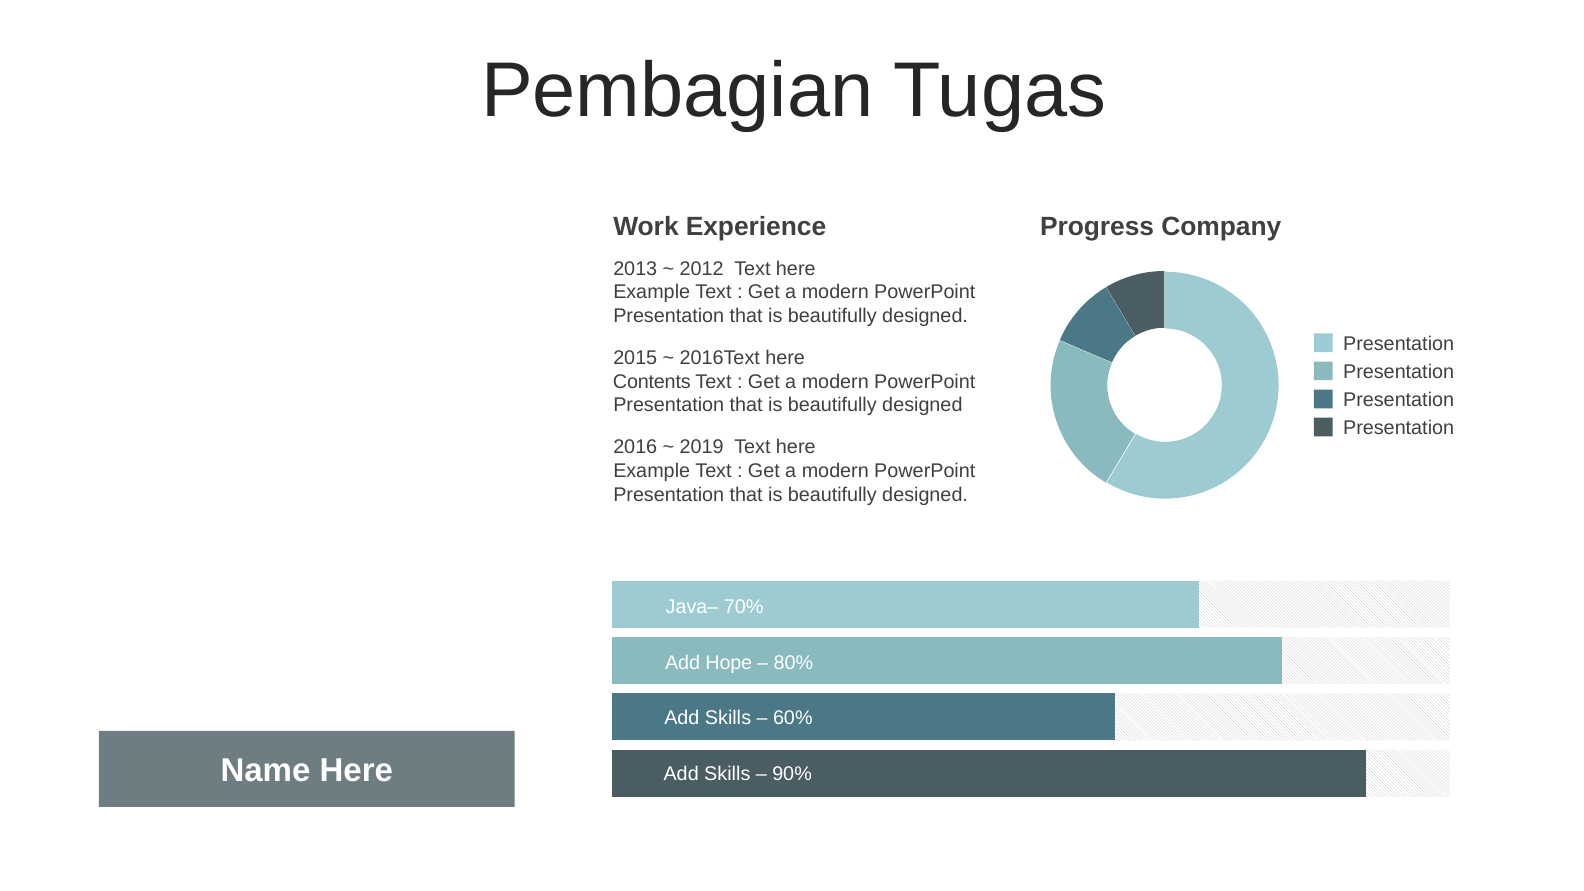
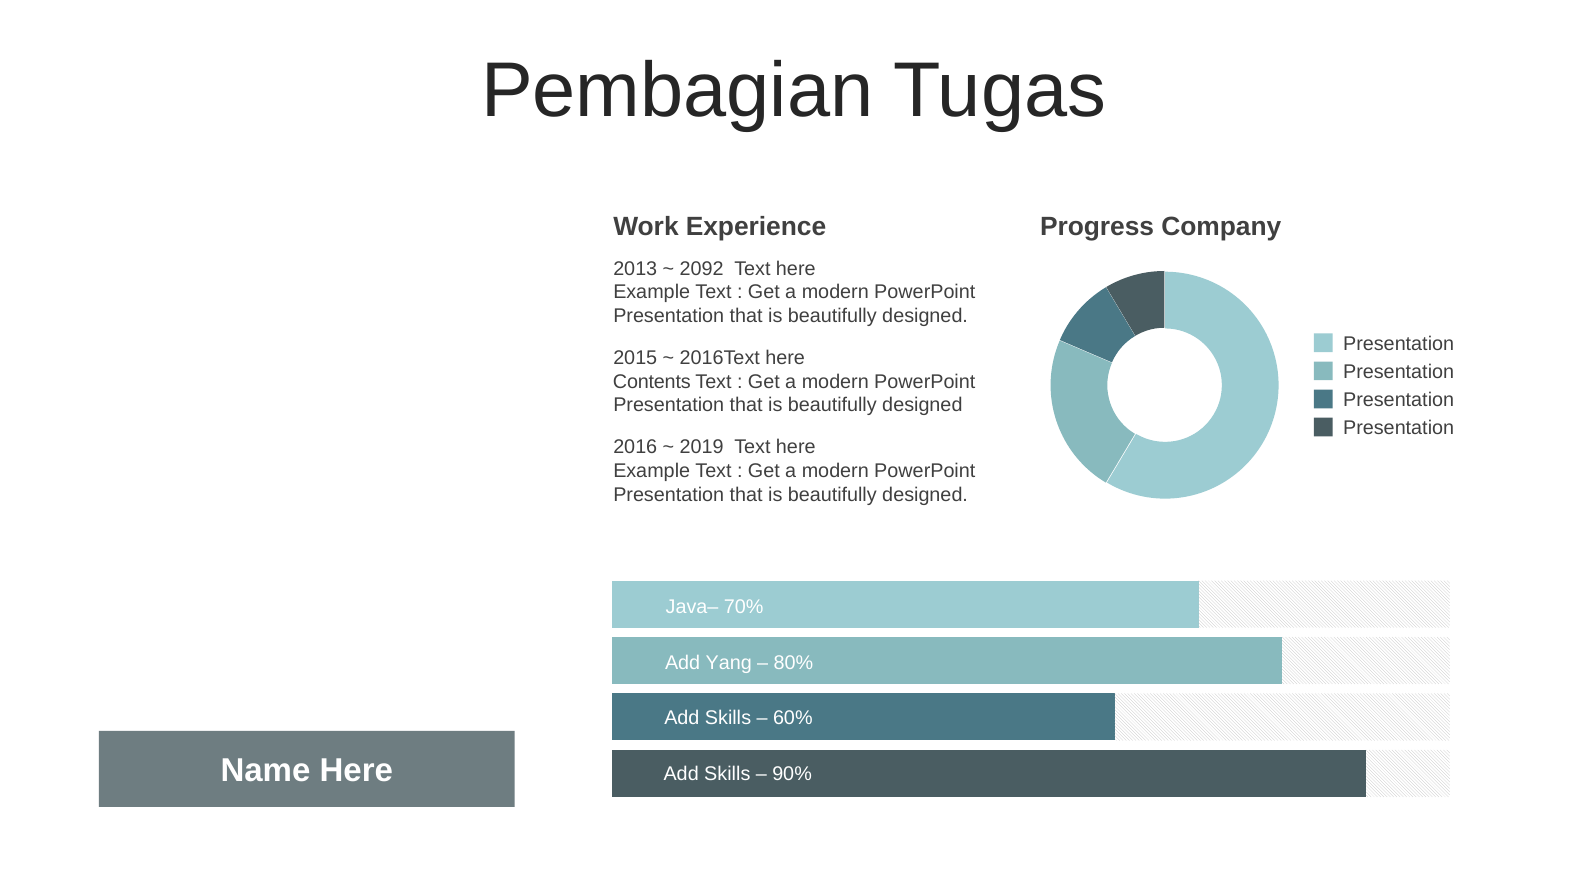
2012: 2012 -> 2092 (702, 268)
Hope: Hope -> Yang (729, 663)
